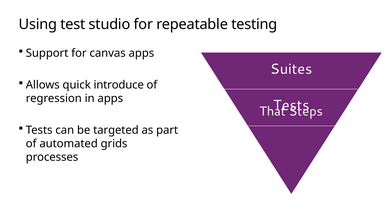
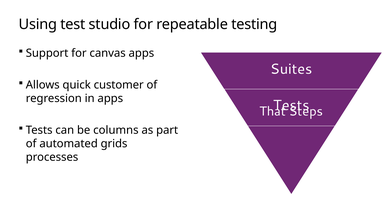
introduce: introduce -> customer (119, 85)
targeted: targeted -> columns (116, 130)
